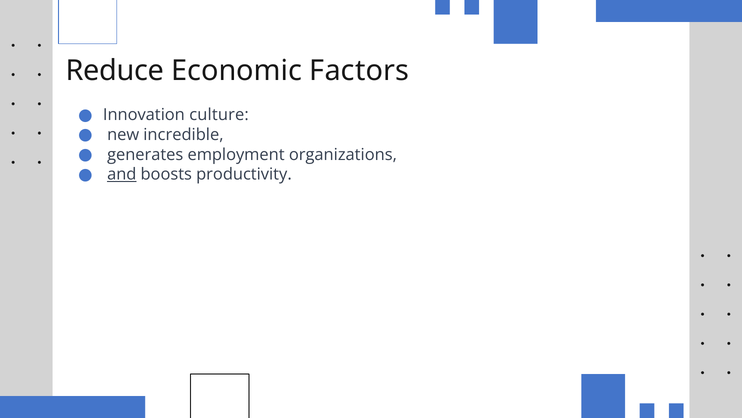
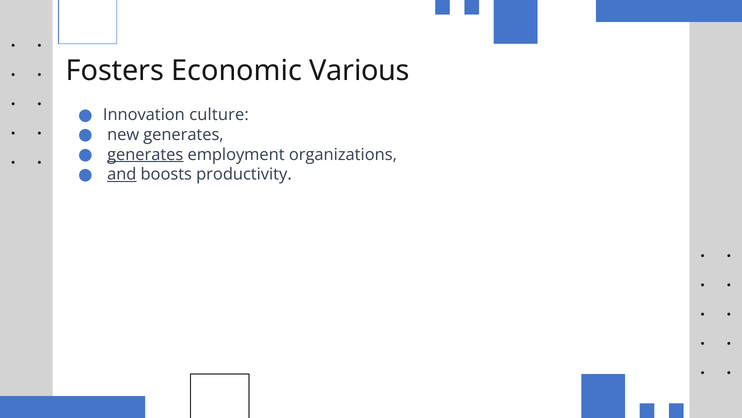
Reduce: Reduce -> Fosters (115, 71)
Factors: Factors -> Various (360, 71)
new incredible: incredible -> generates (183, 135)
generates underline: none -> present (145, 154)
